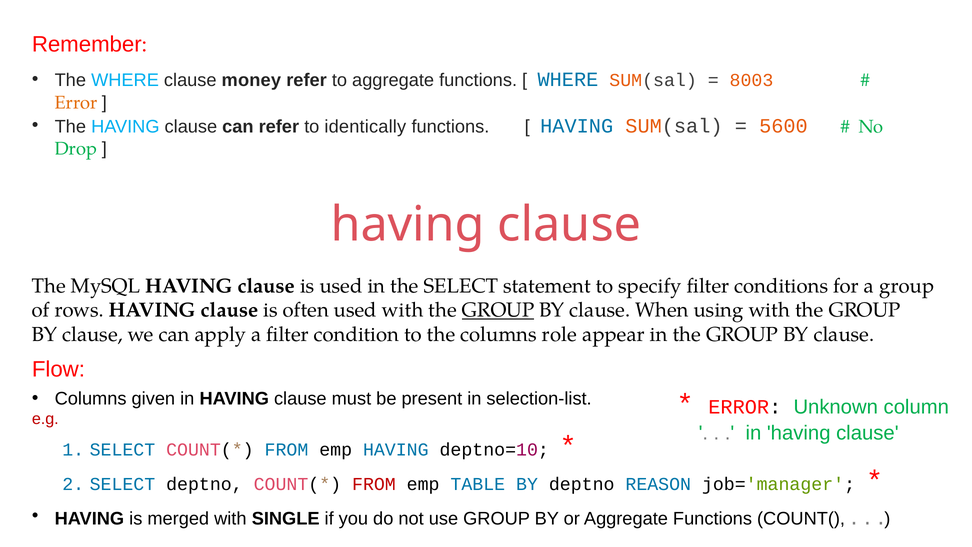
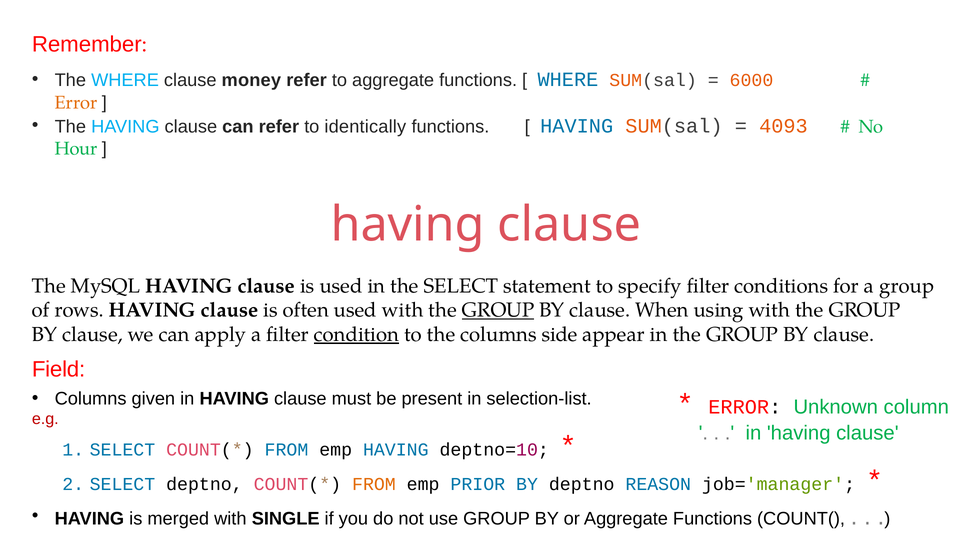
8003: 8003 -> 6000 (751, 80)
5600: 5600 -> 4093 (783, 126)
Drop: Drop -> Hour (76, 149)
condition underline: none -> present (356, 334)
role: role -> side (560, 334)
Flow: Flow -> Field (59, 369)
FROM colour: red -> orange (374, 484)
TABLE: TABLE -> PRIOR (478, 484)
